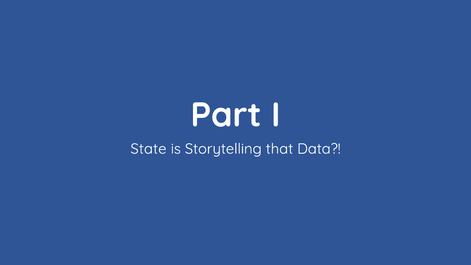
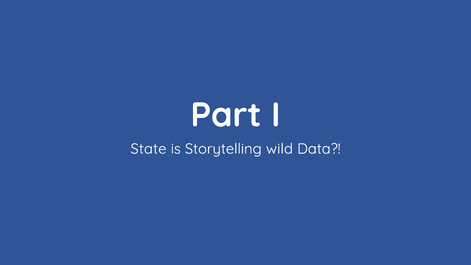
that: that -> wild (279, 149)
